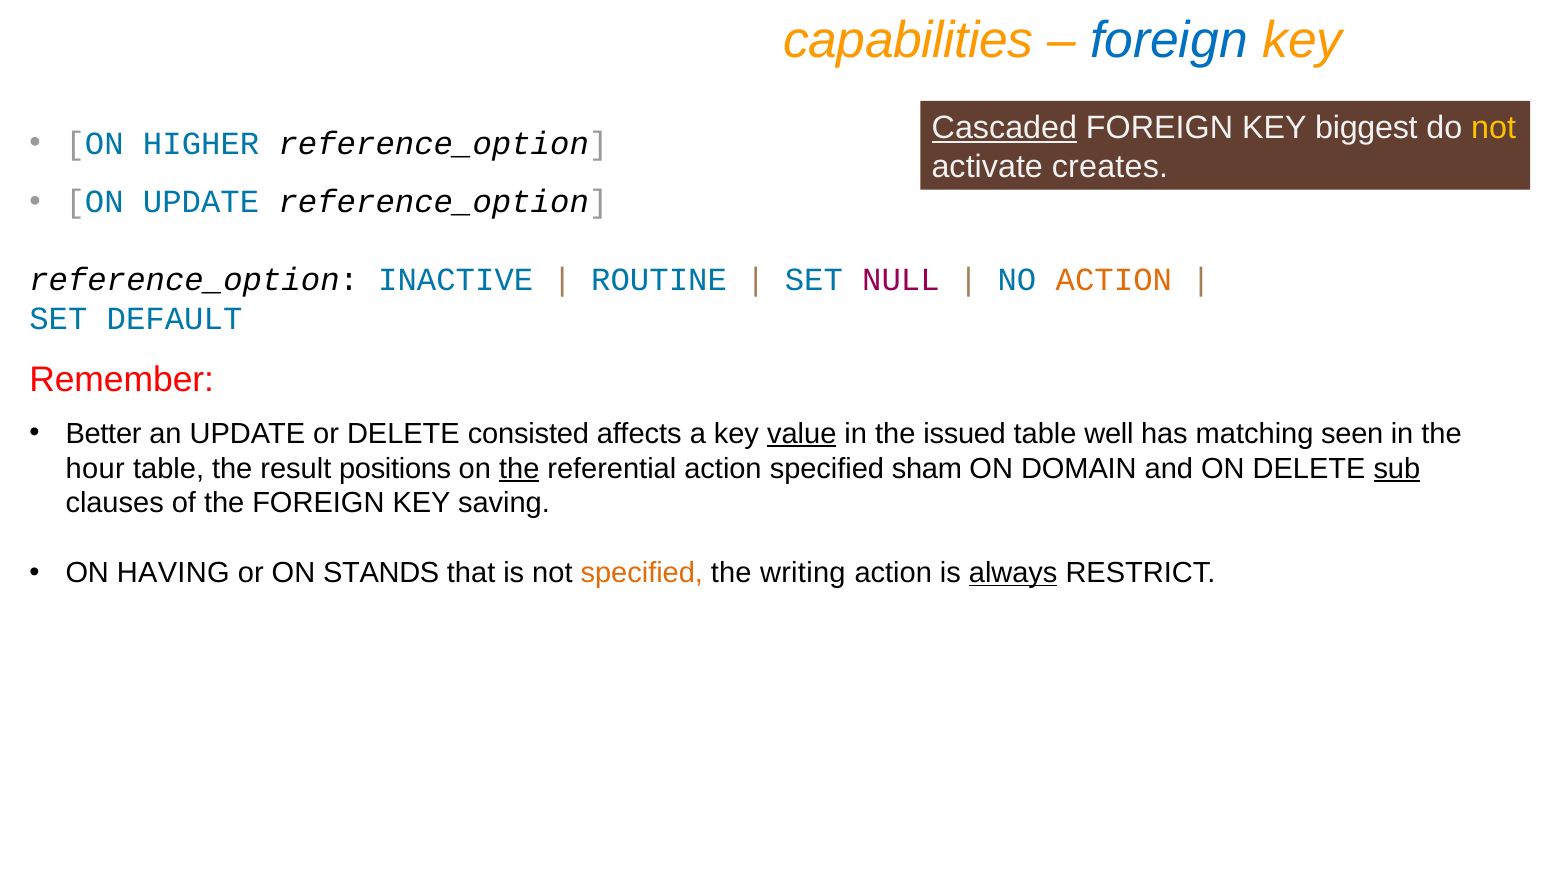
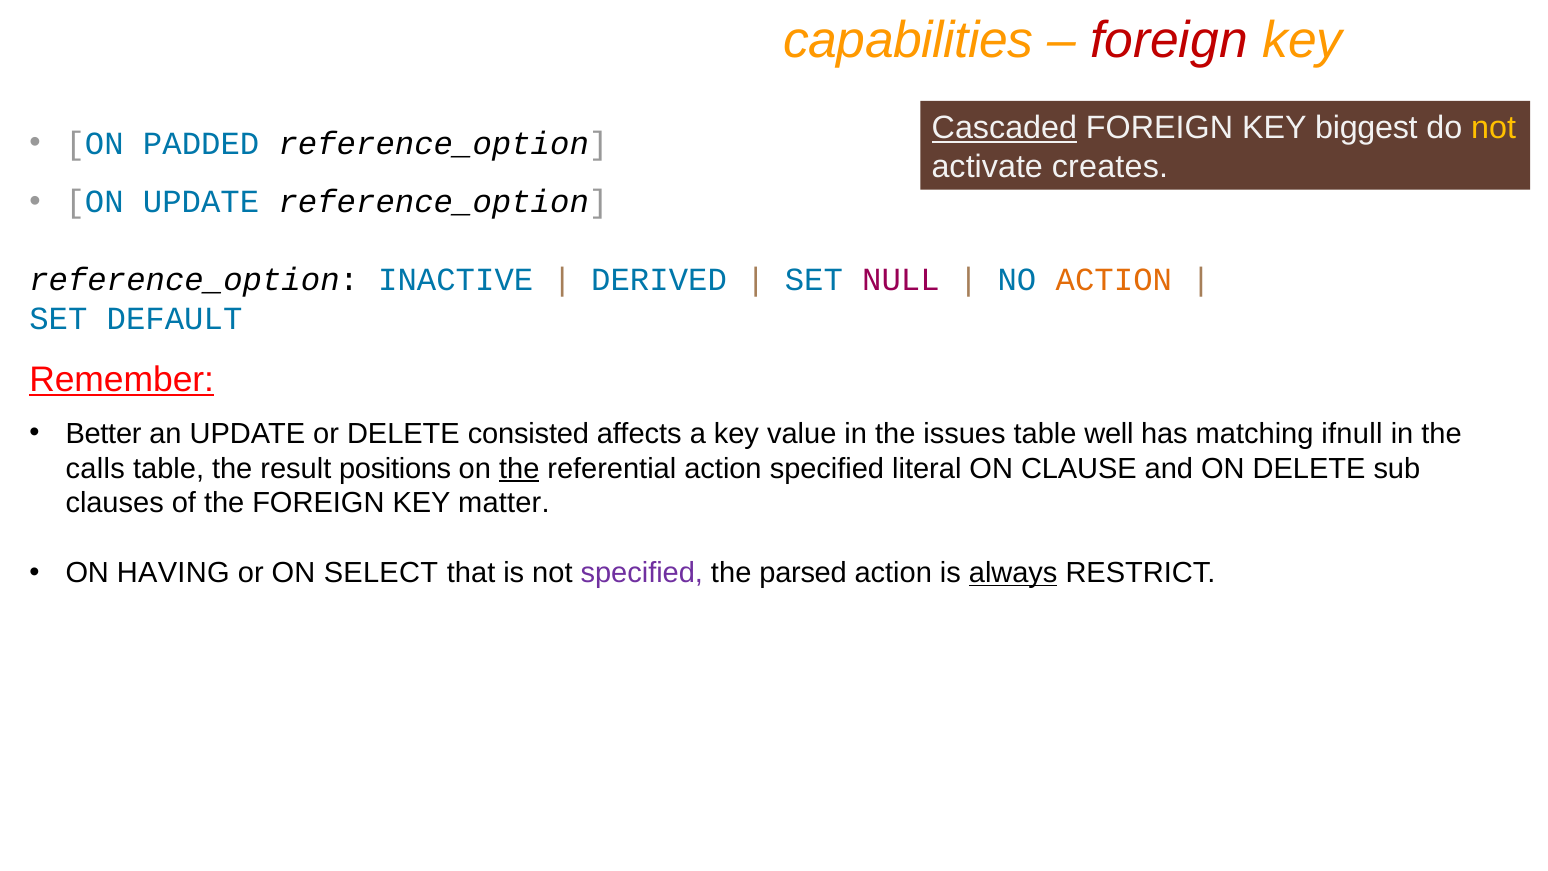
foreign colour: blue -> red (1169, 40)
HIGHER: HIGHER -> PADDED (201, 144)
ROUTINE: ROUTINE -> DERIVED (659, 280)
Remember underline: none -> present (122, 380)
value underline: present -> none (802, 434)
issued: issued -> issues (965, 434)
seen: seen -> ifnull (1352, 434)
hour: hour -> calls (95, 468)
sham: sham -> literal (927, 468)
DOMAIN: DOMAIN -> CLAUSE (1079, 468)
sub underline: present -> none (1397, 468)
saving: saving -> matter (504, 503)
STANDS: STANDS -> SELECT (381, 573)
specified colour: orange -> purple (642, 573)
writing: writing -> parsed (803, 573)
